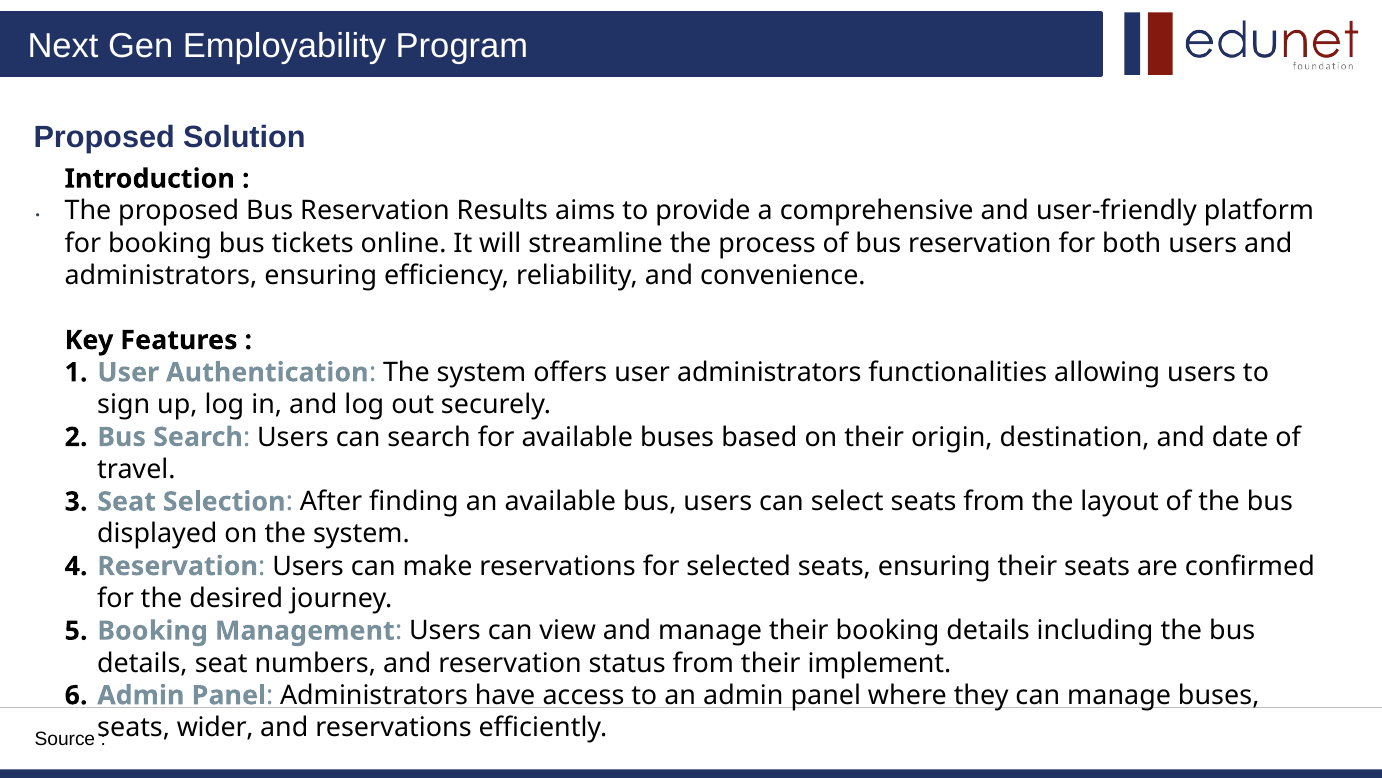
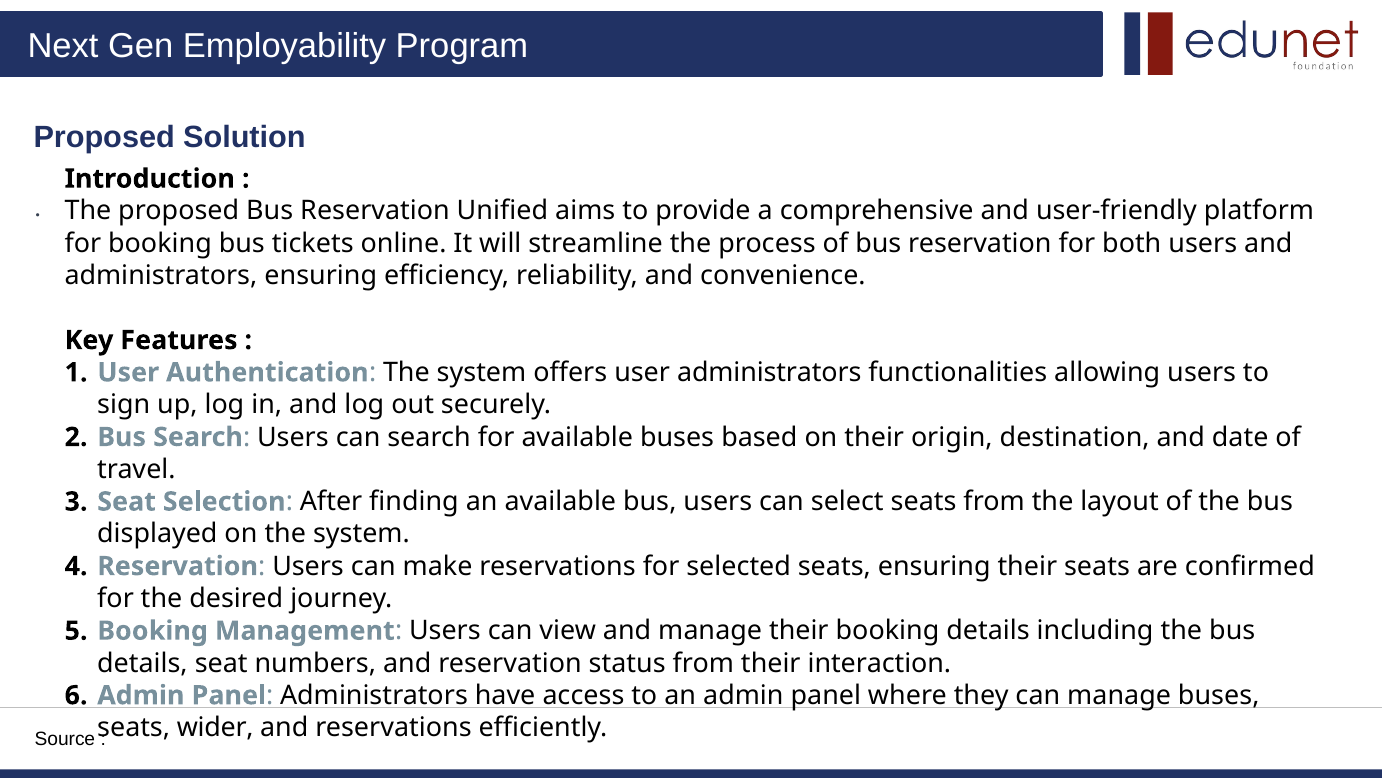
Results: Results -> Unified (502, 211)
implement: implement -> interaction (879, 663)
